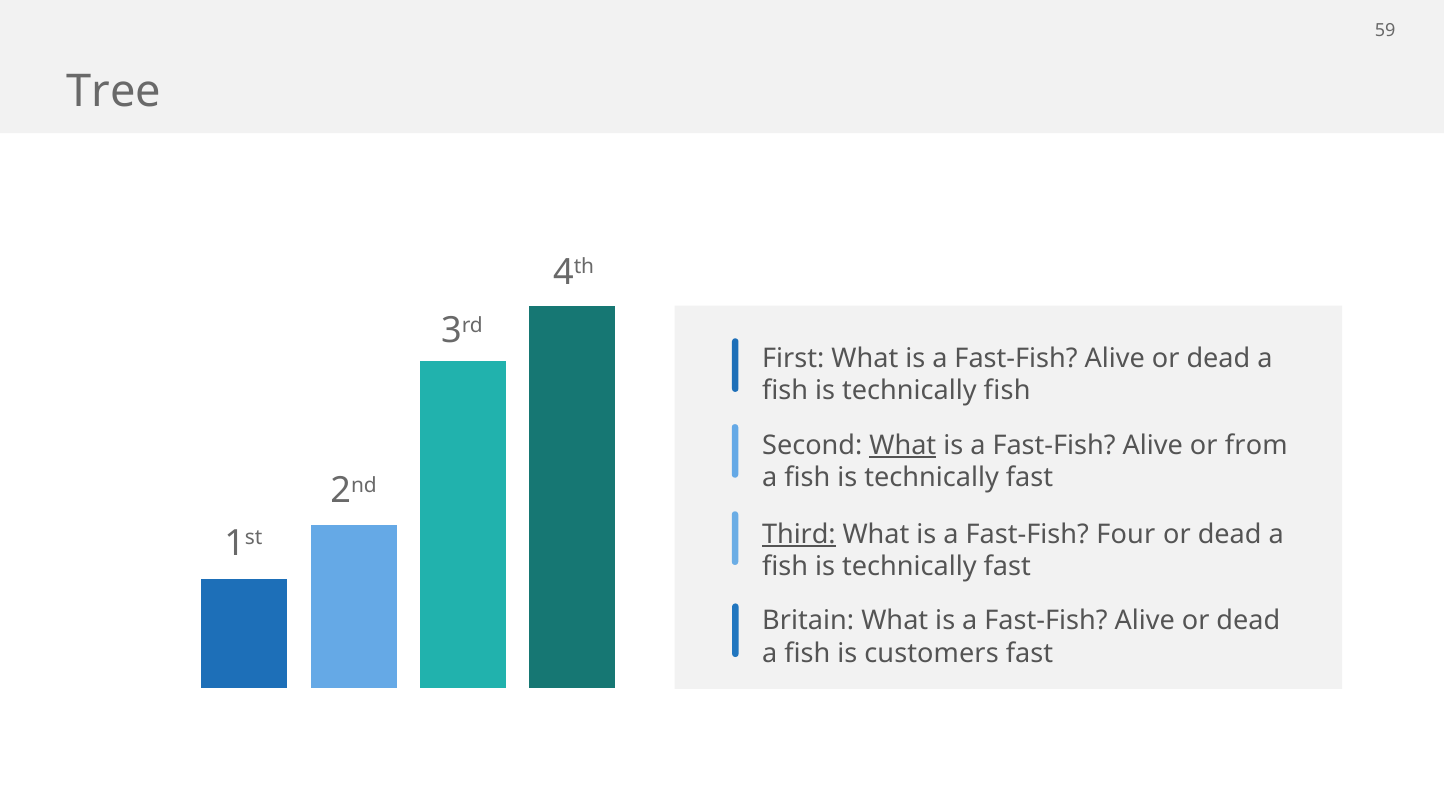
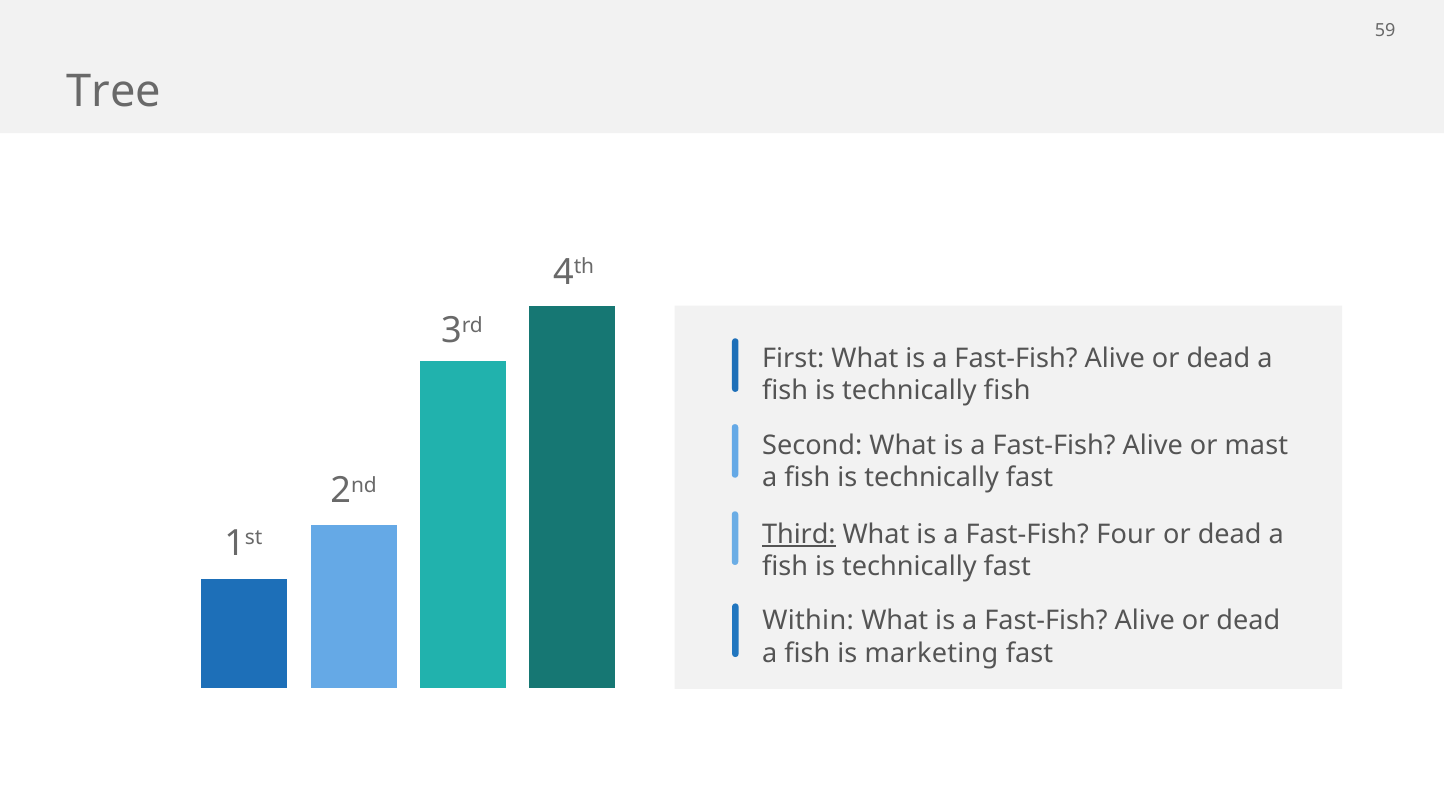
What underline: present -> none (903, 446)
from: from -> mast (1256, 446)
Britain: Britain -> Within (808, 621)
customers: customers -> marketing (931, 654)
